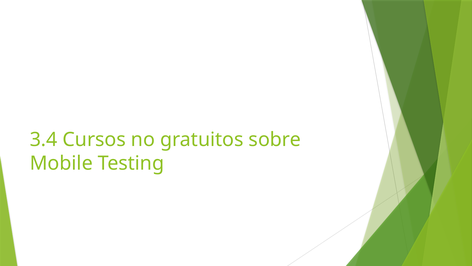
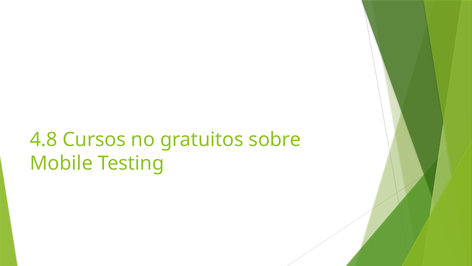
3.4: 3.4 -> 4.8 (44, 139)
